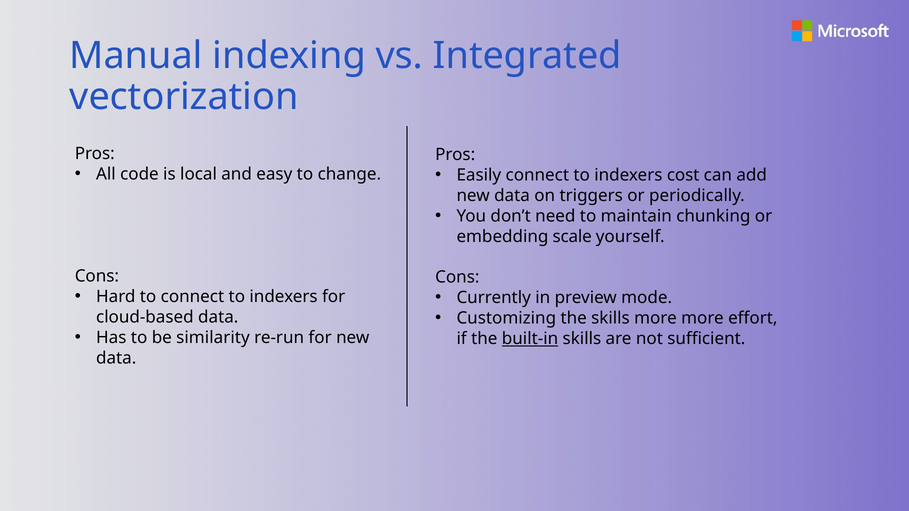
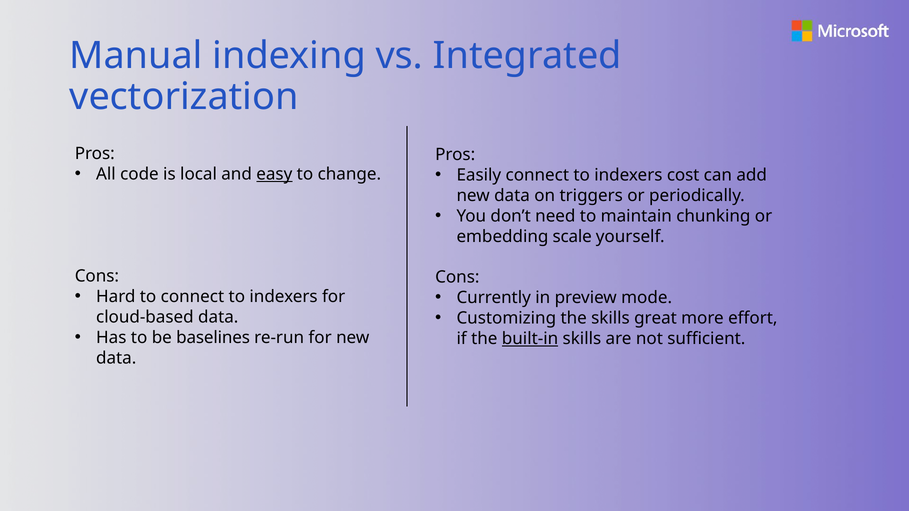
easy underline: none -> present (274, 174)
skills more: more -> great (655, 318)
similarity: similarity -> baselines (213, 338)
